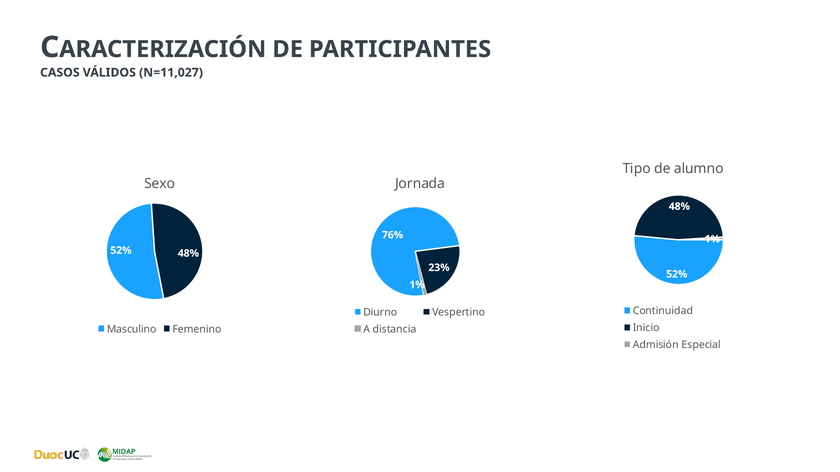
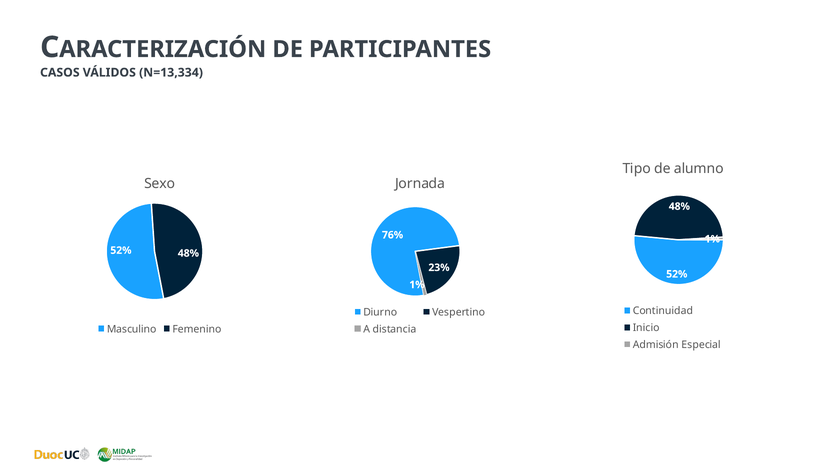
N=11,027: N=11,027 -> N=13,334 (171, 73)
